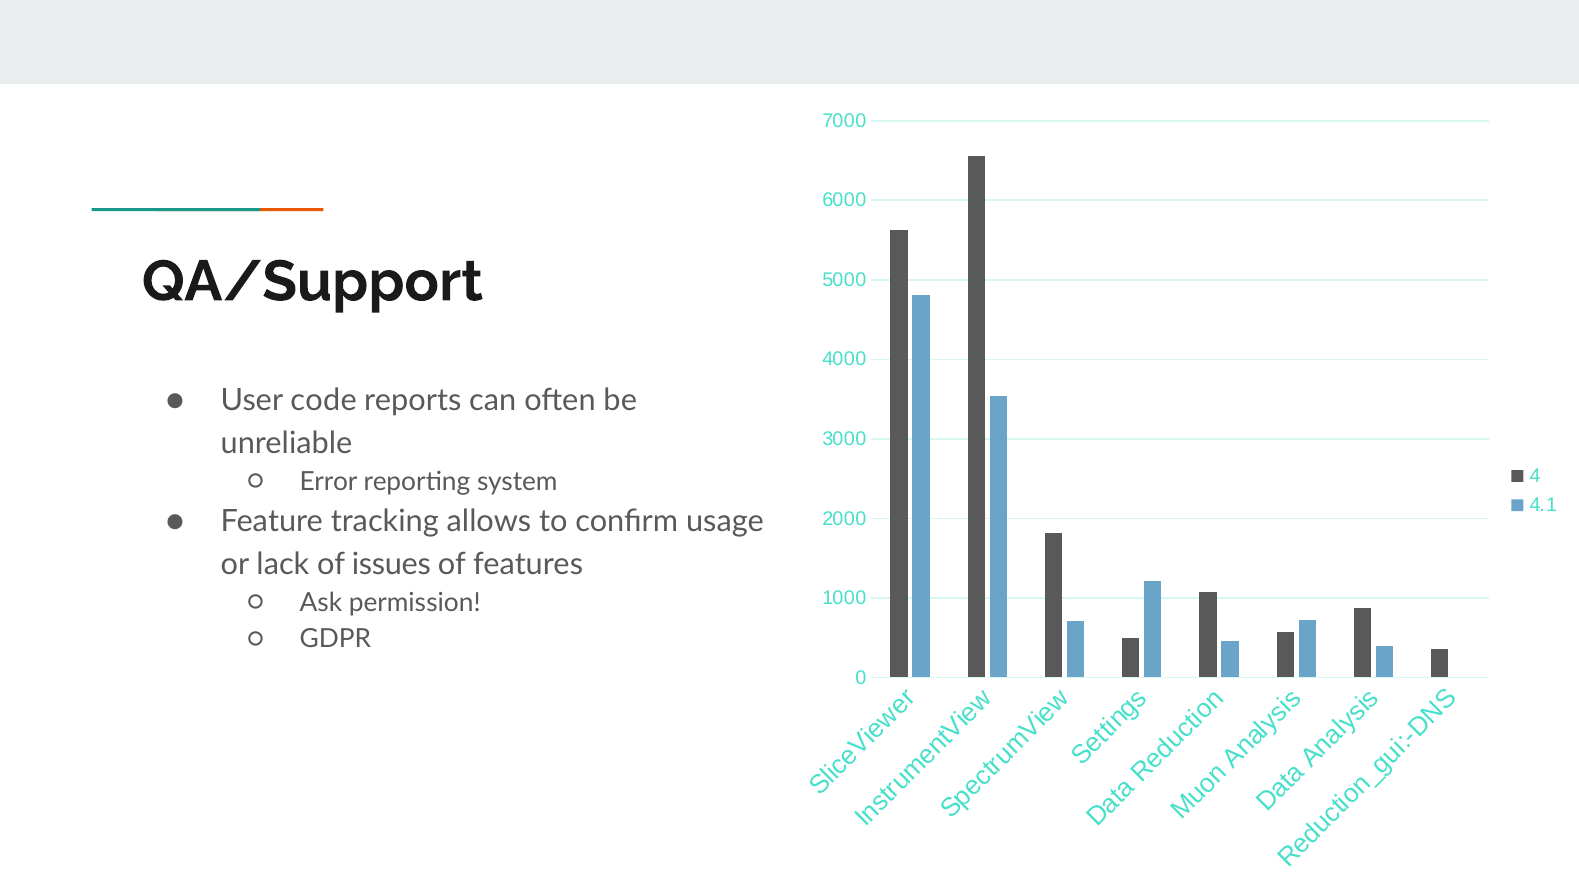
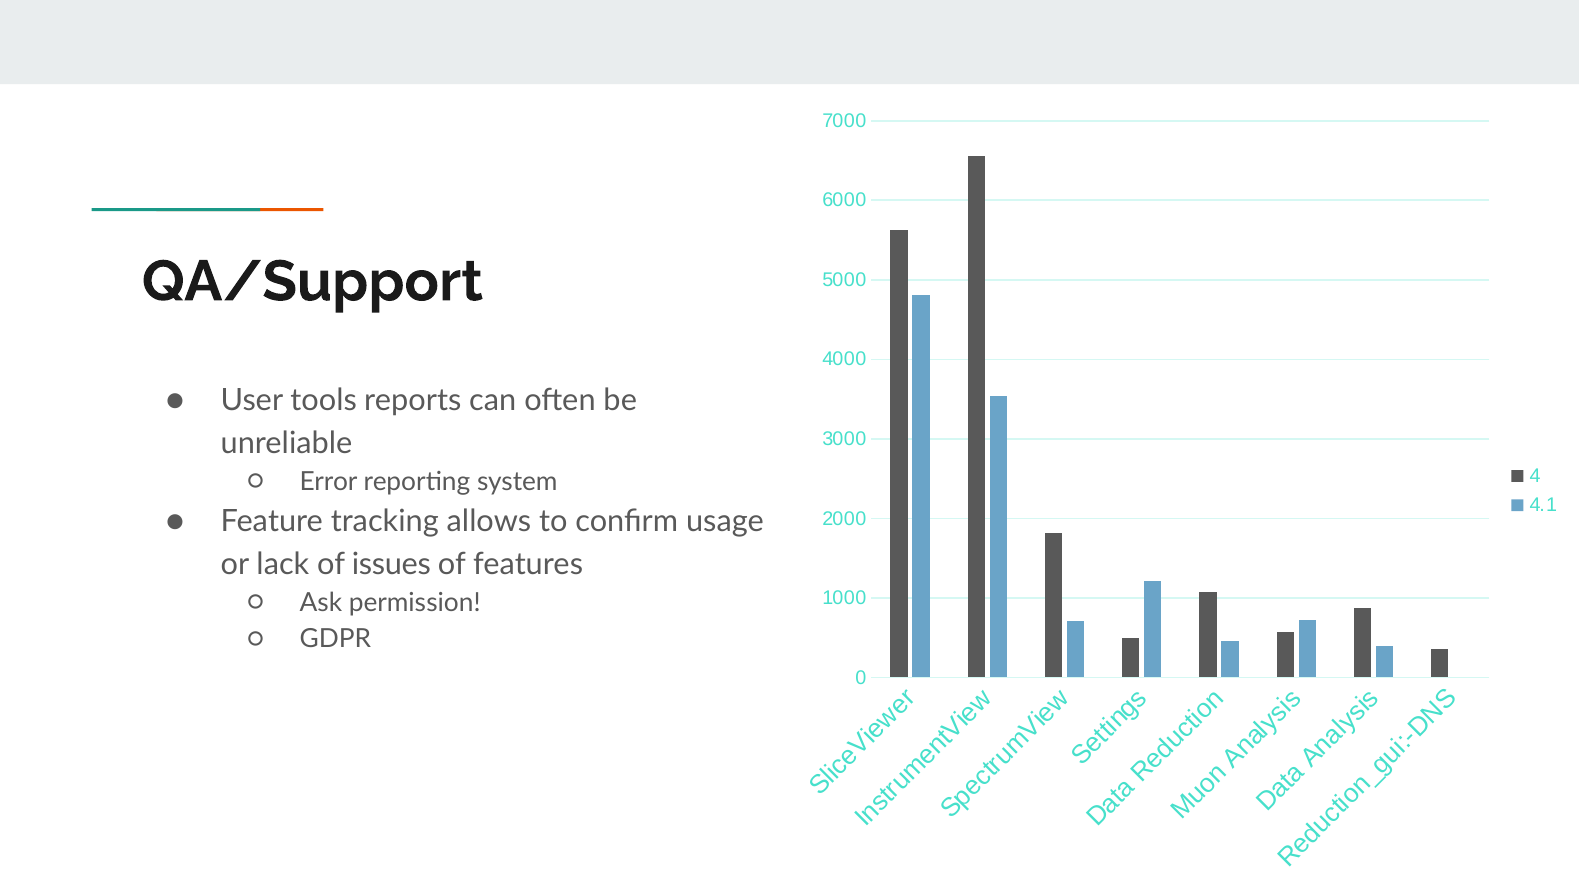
code: code -> tools (324, 401)
